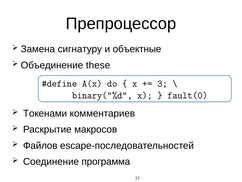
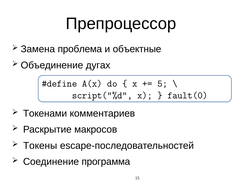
сигнатуру: сигнатуру -> проблема (80, 49)
these: these -> дугах (98, 65)
3: 3 -> 5 (162, 83)
binary("%d: binary("%d -> script("%d (102, 95)
Файлов: Файлов -> Токены (40, 145)
